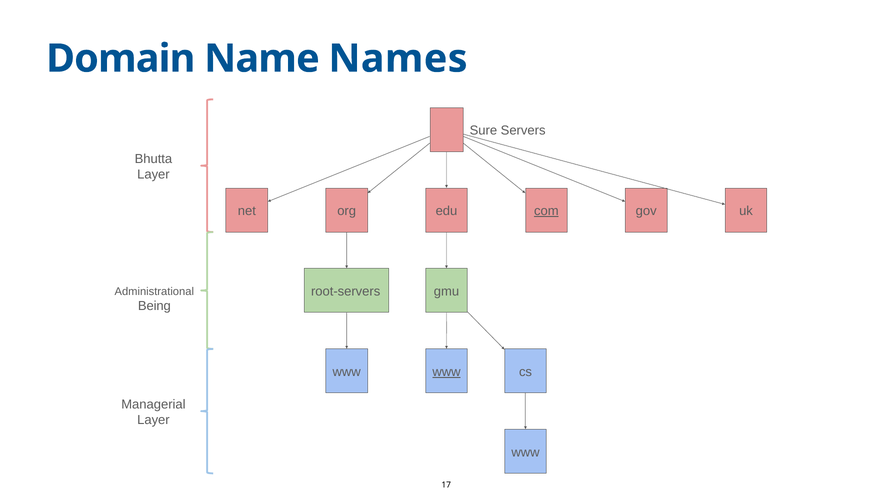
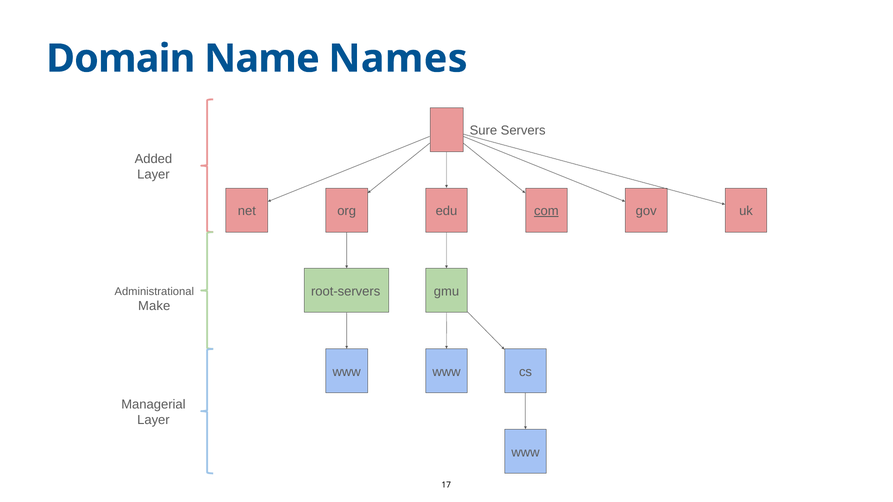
Bhutta: Bhutta -> Added (153, 159)
Being: Being -> Make (154, 306)
www underline: present -> none (447, 372)
